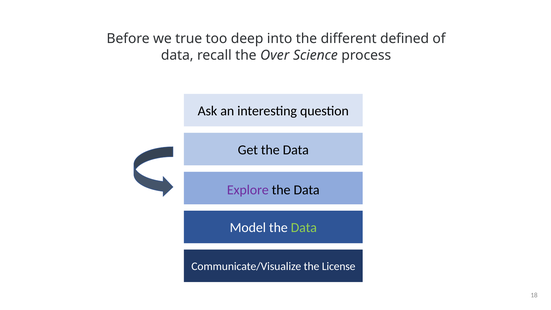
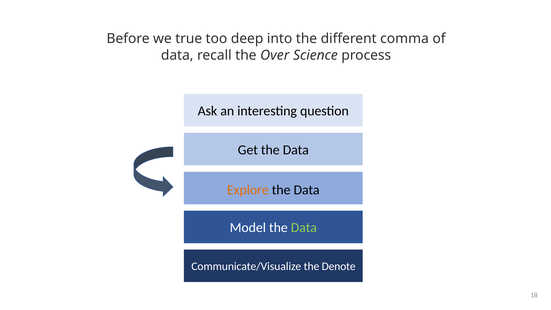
defined: defined -> comma (405, 39)
Explore colour: purple -> orange (248, 190)
License: License -> Denote (339, 266)
